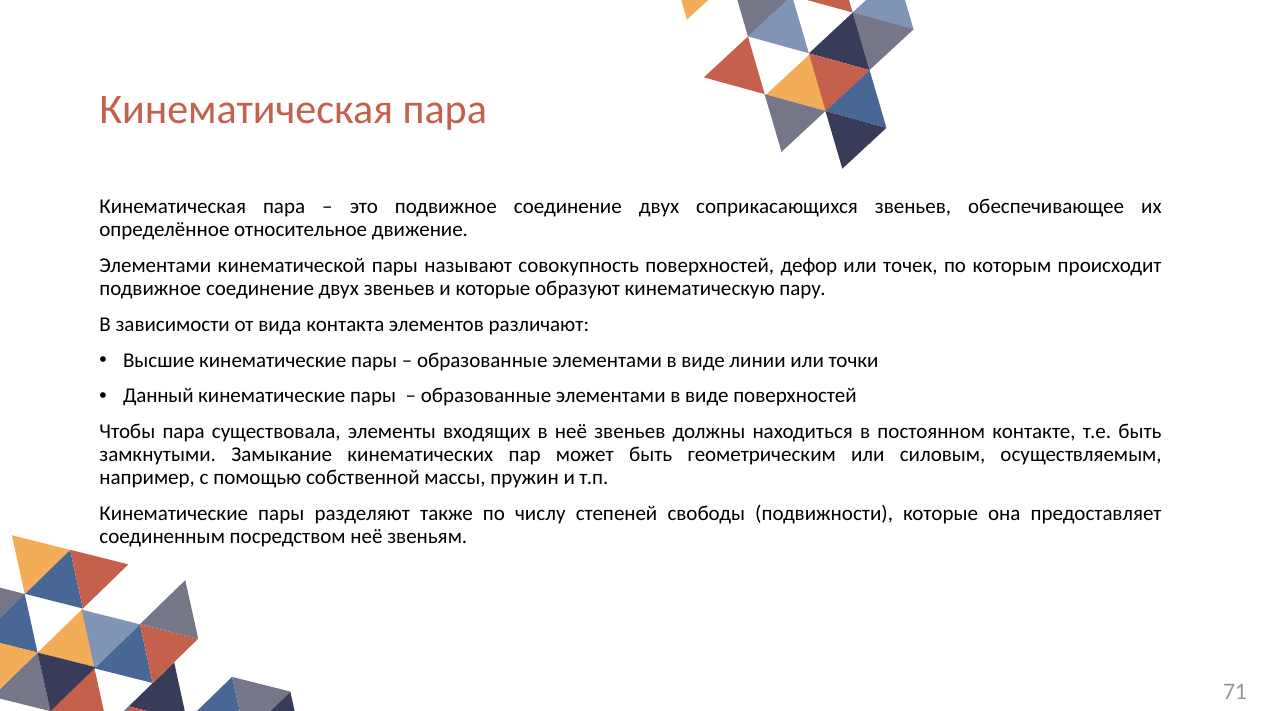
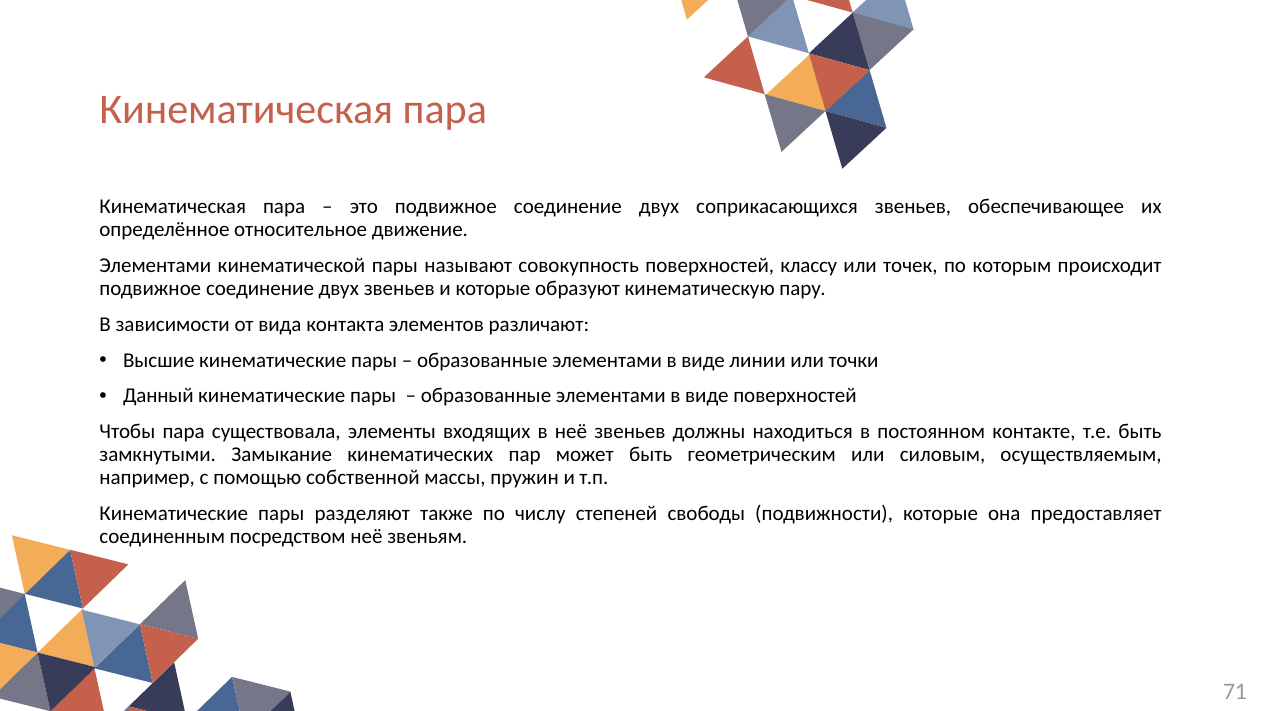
дефор: дефор -> классу (809, 265)
